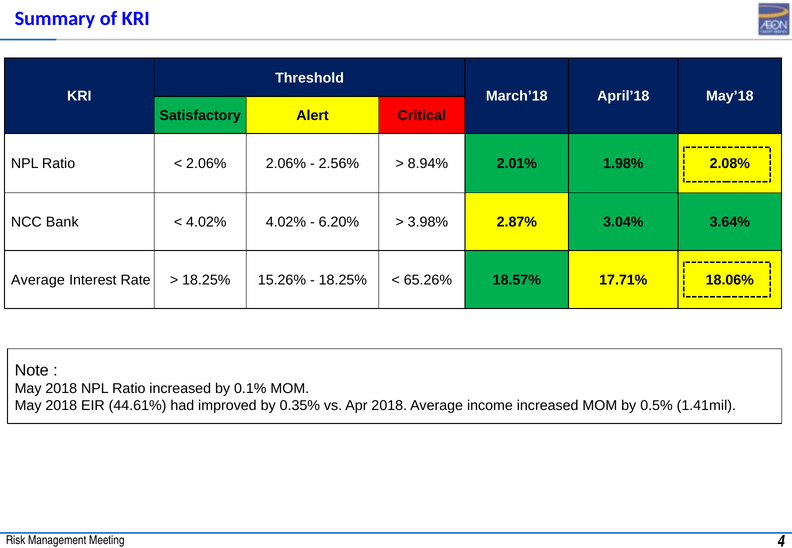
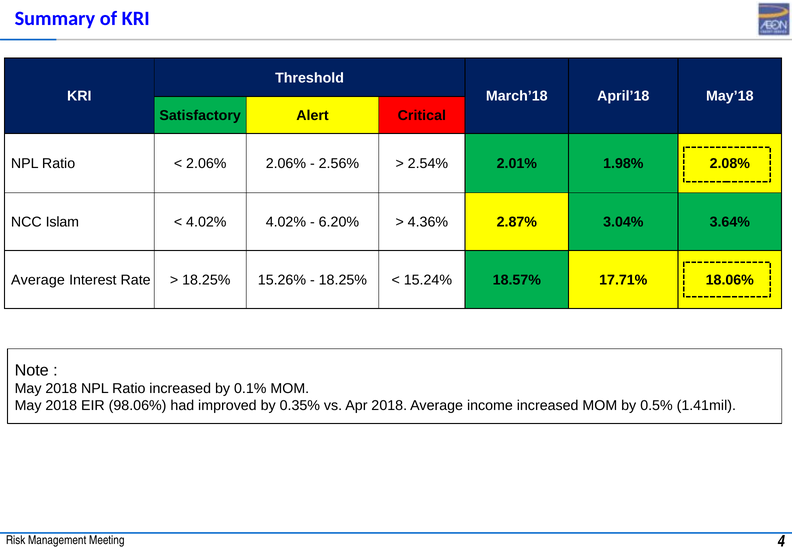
8.94%: 8.94% -> 2.54% (428, 164)
Bank: Bank -> Islam (62, 222)
3.98%: 3.98% -> 4.36% (428, 222)
65.26%: 65.26% -> 15.24% (428, 280)
44.61%: 44.61% -> 98.06% (138, 406)
